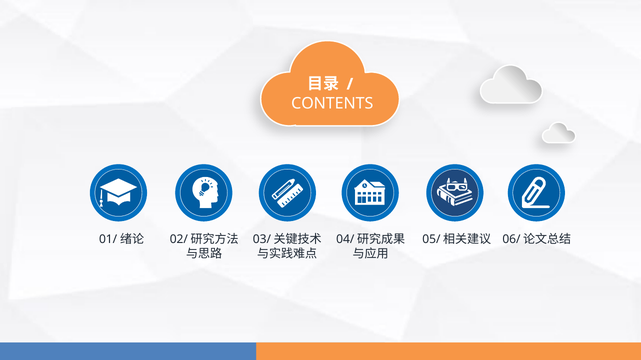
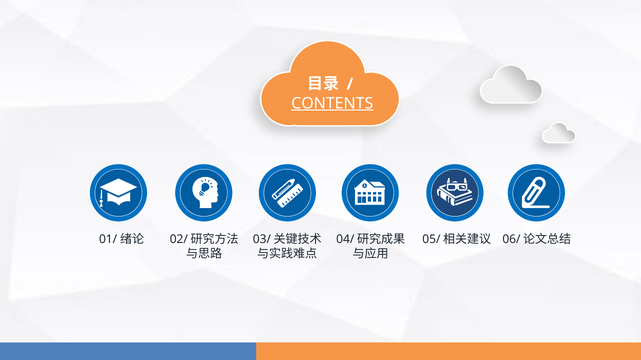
CONTENTS underline: none -> present (332, 103)
